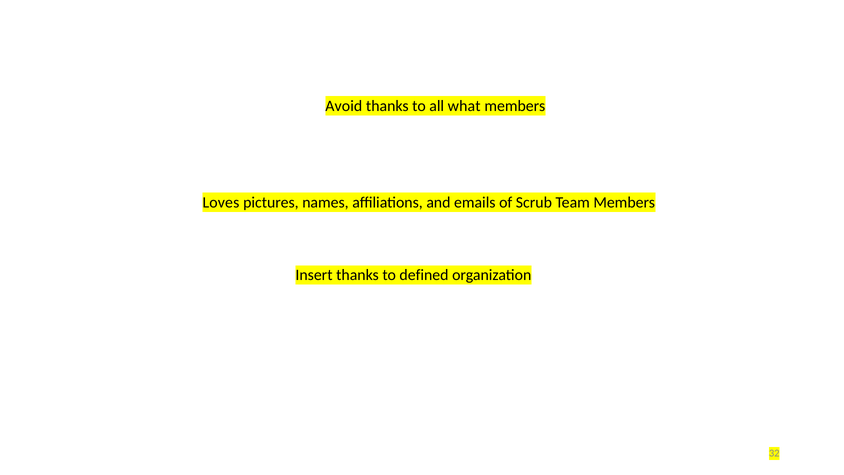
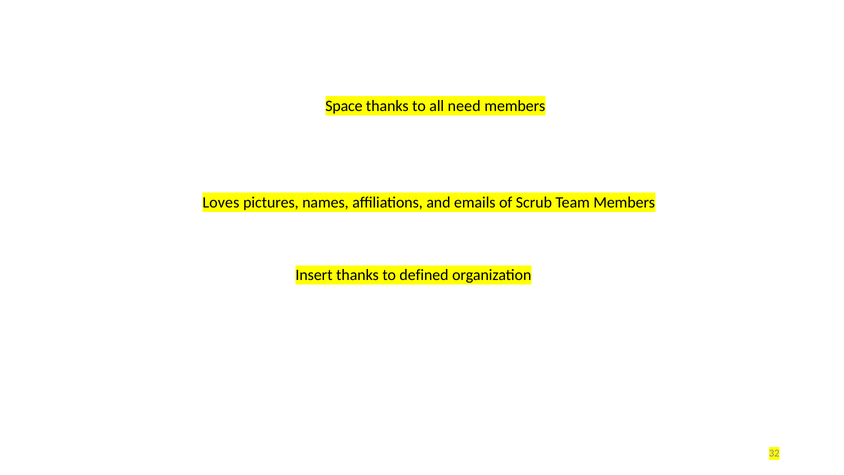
Avoid: Avoid -> Space (344, 106)
what: what -> need (464, 106)
